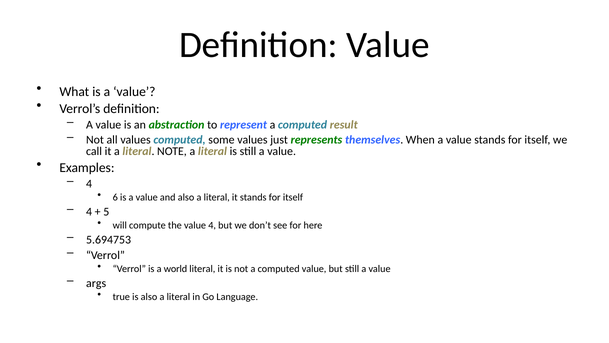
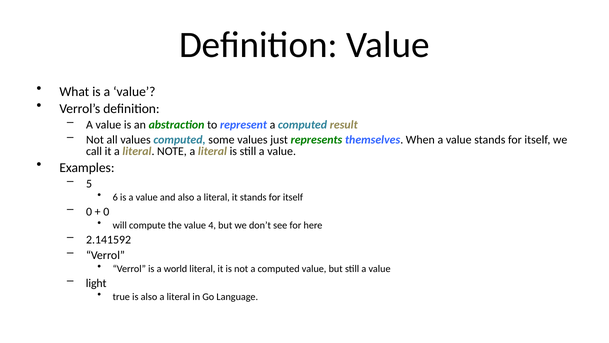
4: 4 -> 5 (89, 184)
4: 4 -> 0 (89, 212)
5: 5 -> 0 (106, 212)
5.694753: 5.694753 -> 2.141592 (109, 240)
args: args -> light (96, 283)
